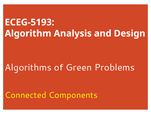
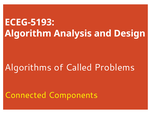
Green: Green -> Called (79, 67)
